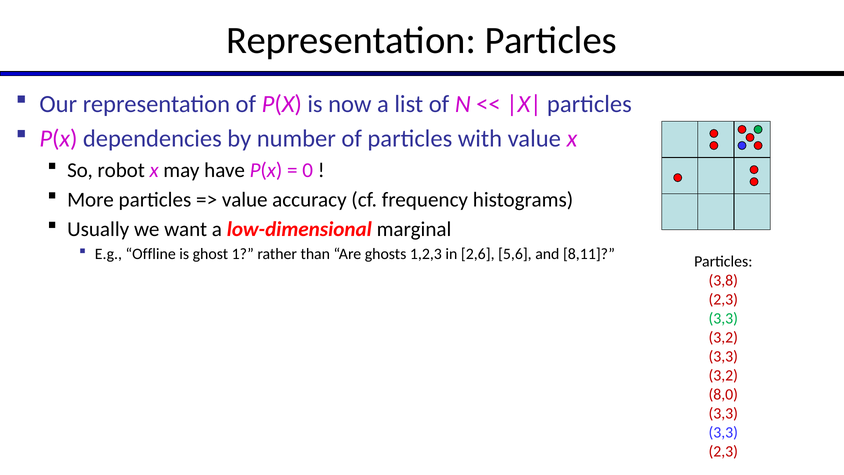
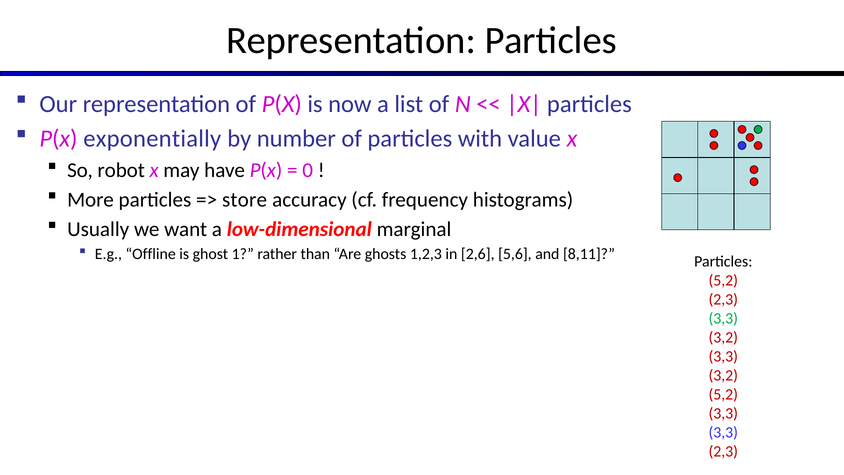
dependencies: dependencies -> exponentially (152, 139)
value: value -> store (245, 200)
3,8: 3,8 -> 5,2 (723, 281)
8,0: 8,0 -> 5,2 (723, 395)
